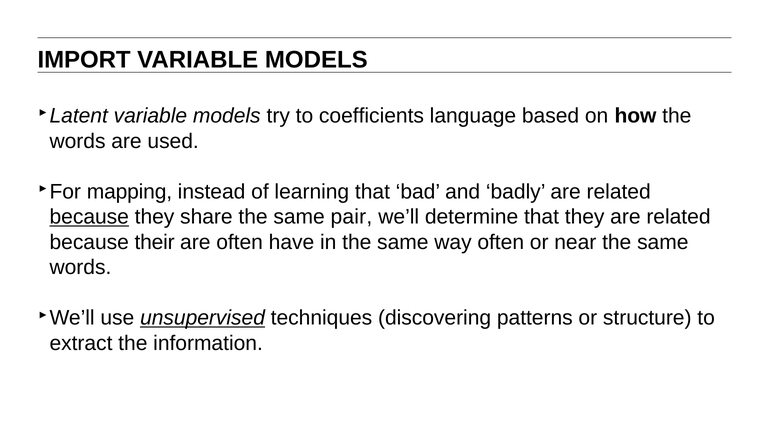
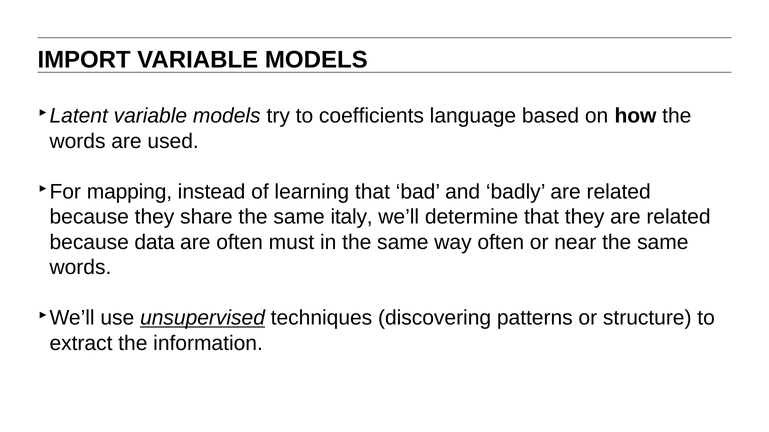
because underline: present -> none (89, 217)
pair: pair -> italy (352, 217)
their: their -> data (155, 242)
have: have -> must (291, 242)
